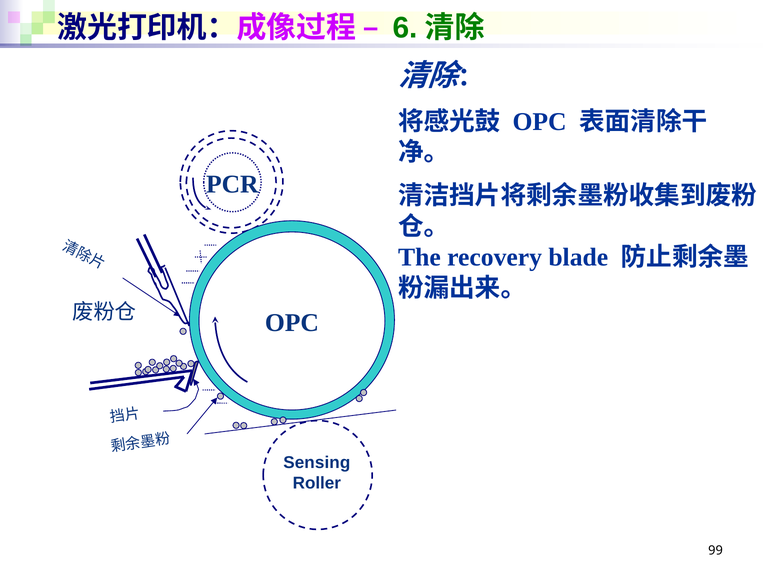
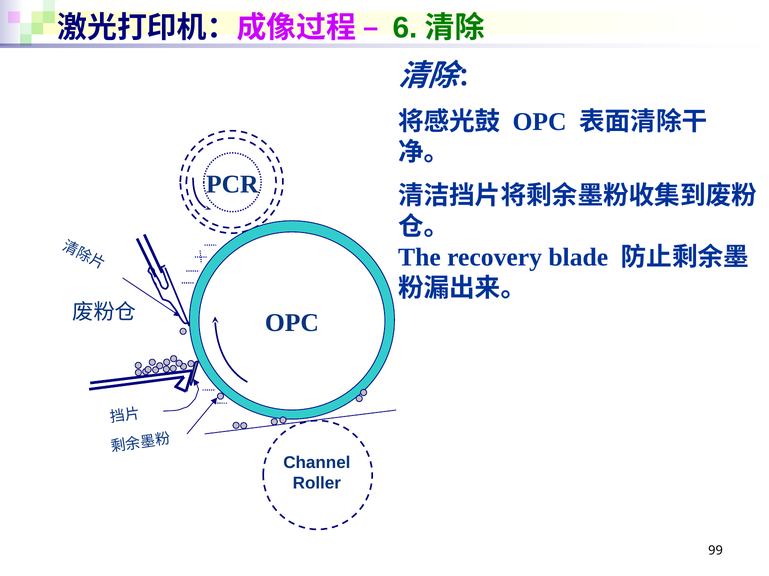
Sensing: Sensing -> Channel (317, 463)
